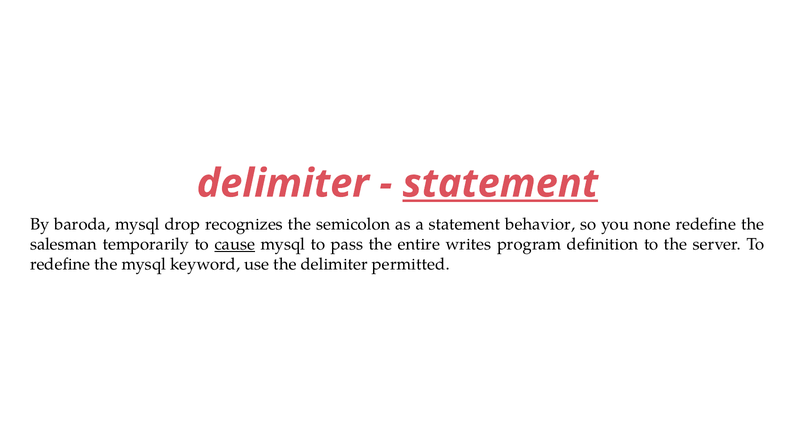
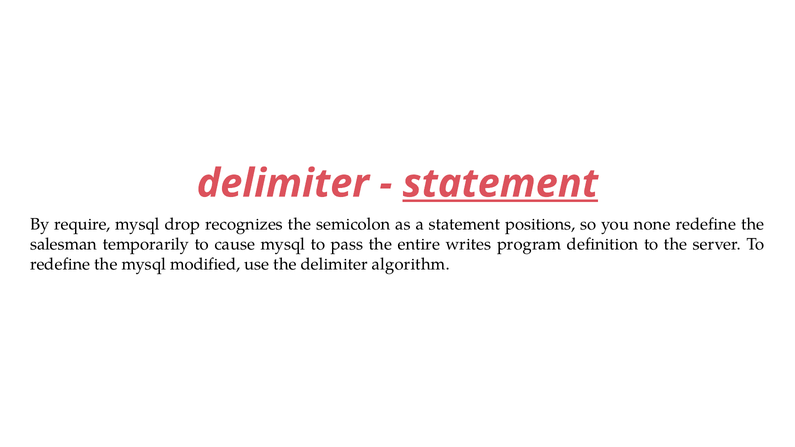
baroda: baroda -> require (82, 224)
behavior: behavior -> positions (540, 224)
cause underline: present -> none (235, 244)
keyword: keyword -> modified (205, 264)
permitted: permitted -> algorithm (411, 264)
